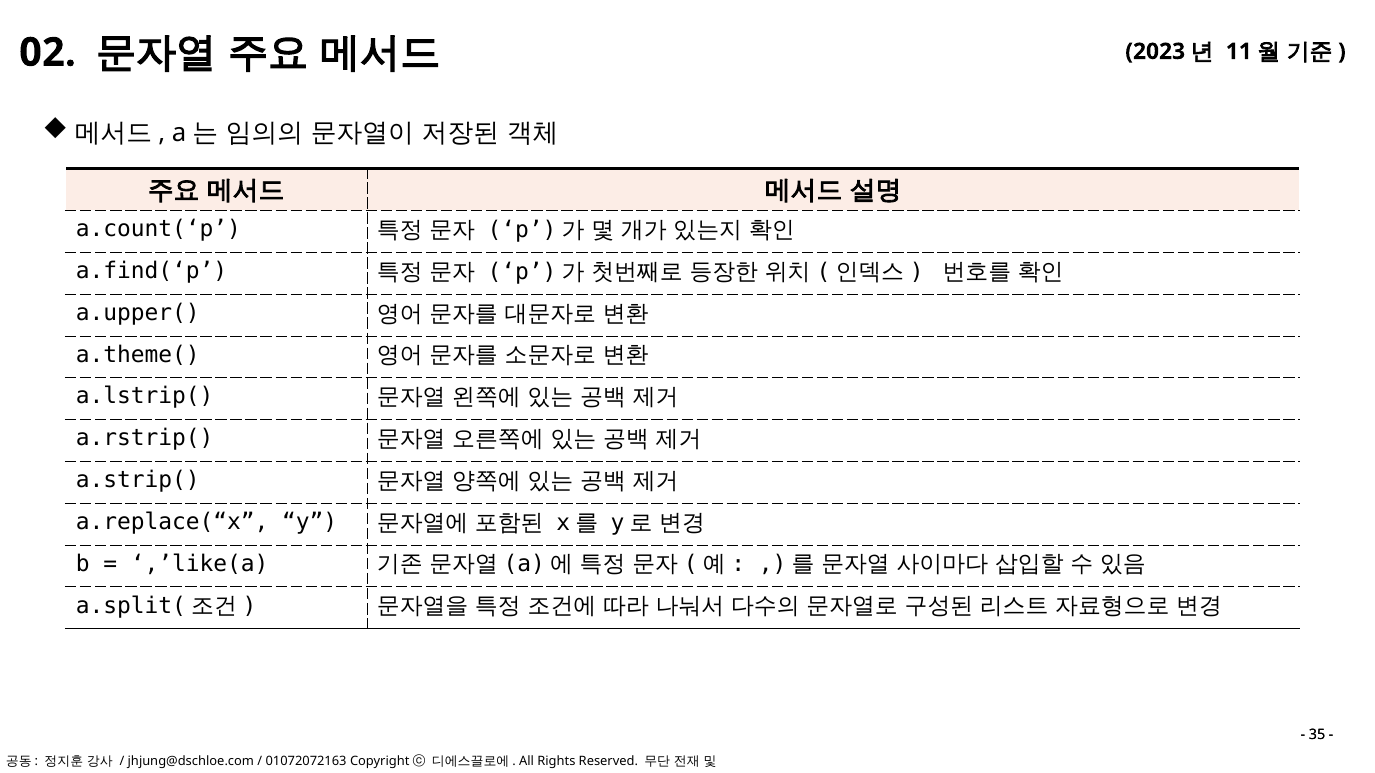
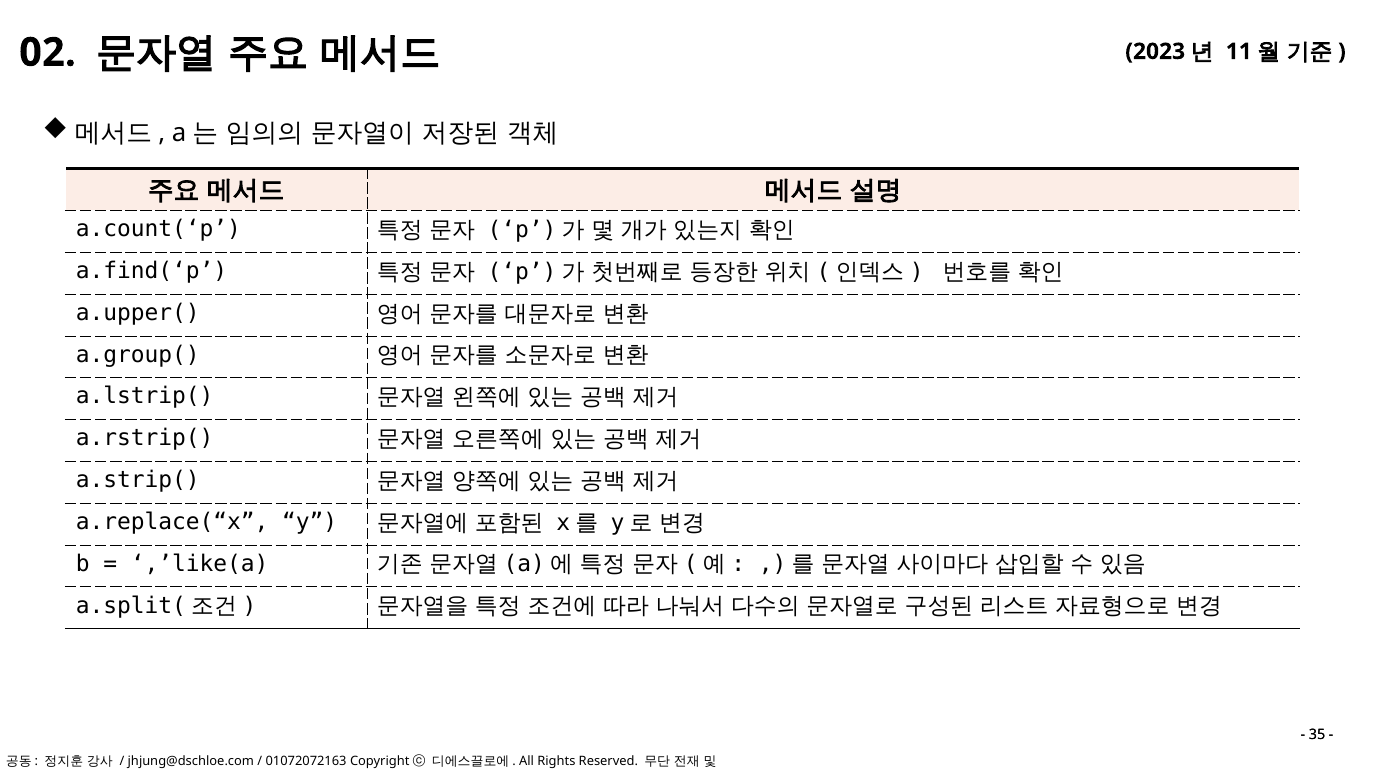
a.theme(: a.theme( -> a.group( (138, 355)
